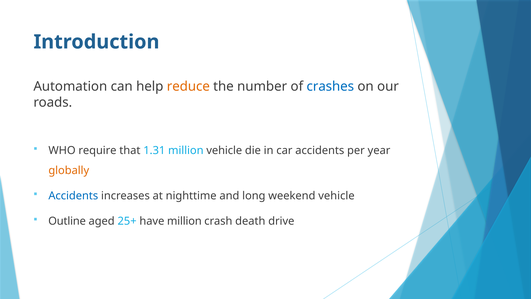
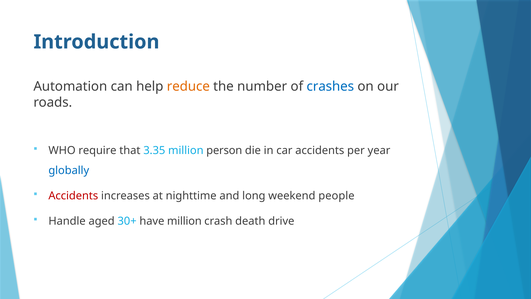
1.31: 1.31 -> 3.35 (154, 150)
million vehicle: vehicle -> person (224, 150)
globally colour: orange -> blue (69, 170)
Accidents colour: blue -> red (73, 196)
weekend vehicle: vehicle -> people (336, 196)
Outline: Outline -> Handle (67, 221)
25+: 25+ -> 30+ (127, 221)
